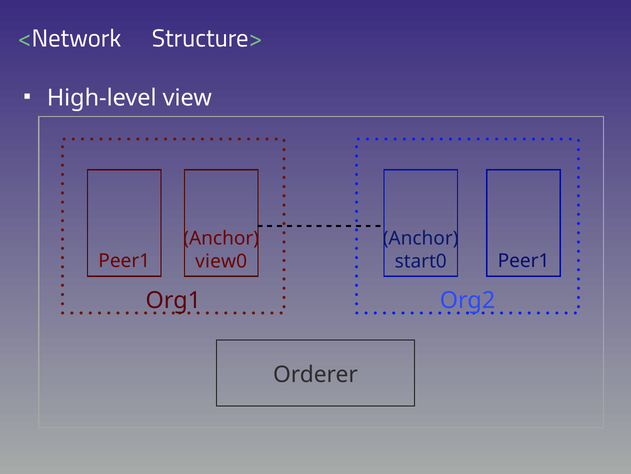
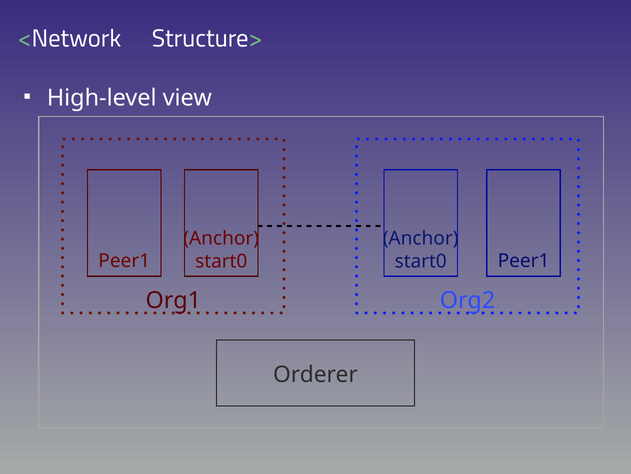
view0: view0 -> start0 (221, 261)
